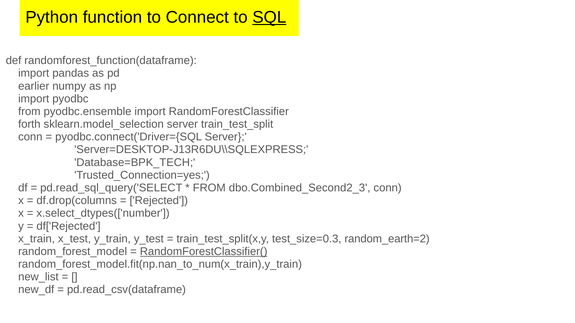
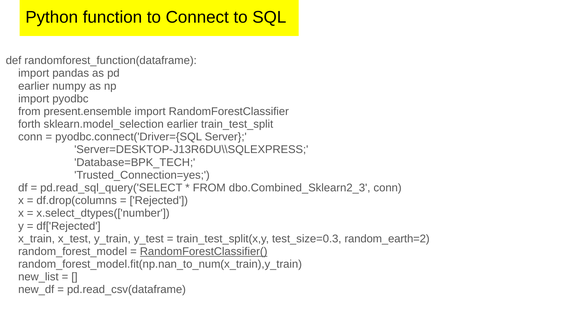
SQL underline: present -> none (269, 17)
pyodbc.ensemble: pyodbc.ensemble -> present.ensemble (88, 112)
sklearn.model_selection server: server -> earlier (182, 124)
dbo.Combined_Second2_3: dbo.Combined_Second2_3 -> dbo.Combined_Sklearn2_3 (300, 188)
